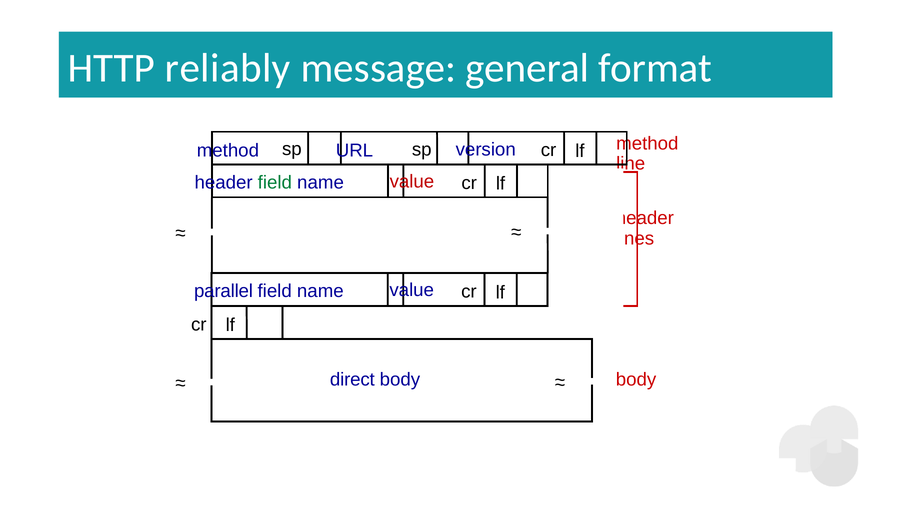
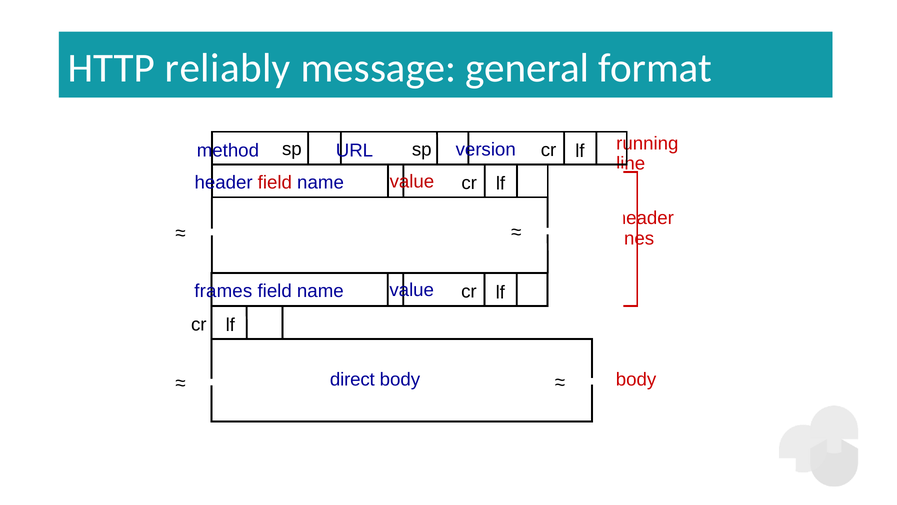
method: method -> running (647, 143)
field colour: green -> red (275, 182)
parallel: parallel -> frames (223, 291)
